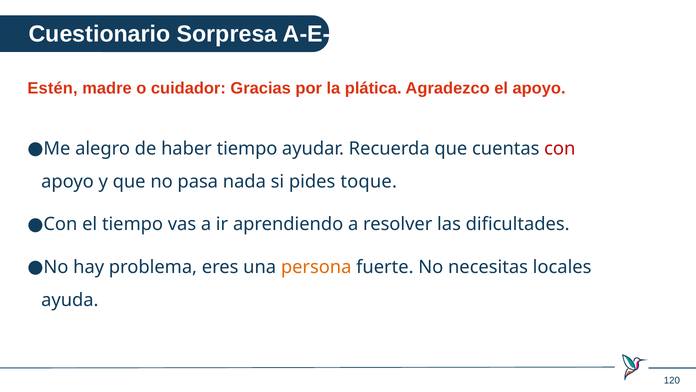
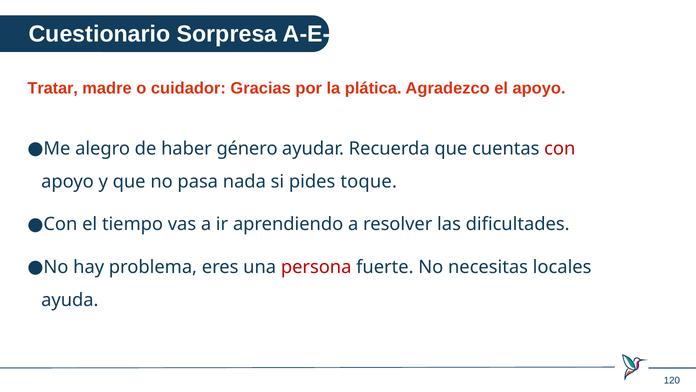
Estén: Estén -> Tratar (53, 88)
haber tiempo: tiempo -> género (247, 148)
persona colour: orange -> red (316, 267)
